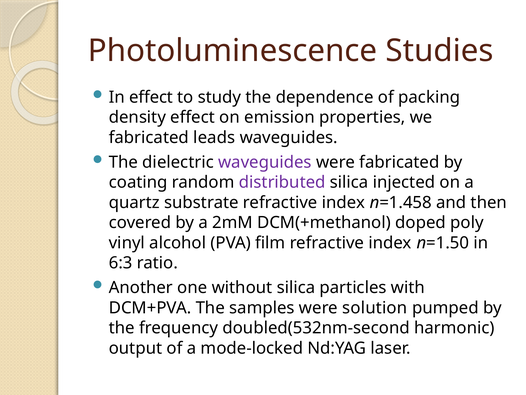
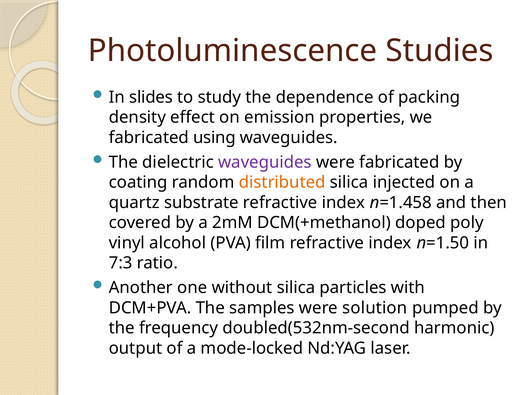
In effect: effect -> slides (151, 97)
leads: leads -> using (214, 137)
distributed colour: purple -> orange (282, 182)
6:3: 6:3 -> 7:3 (121, 263)
